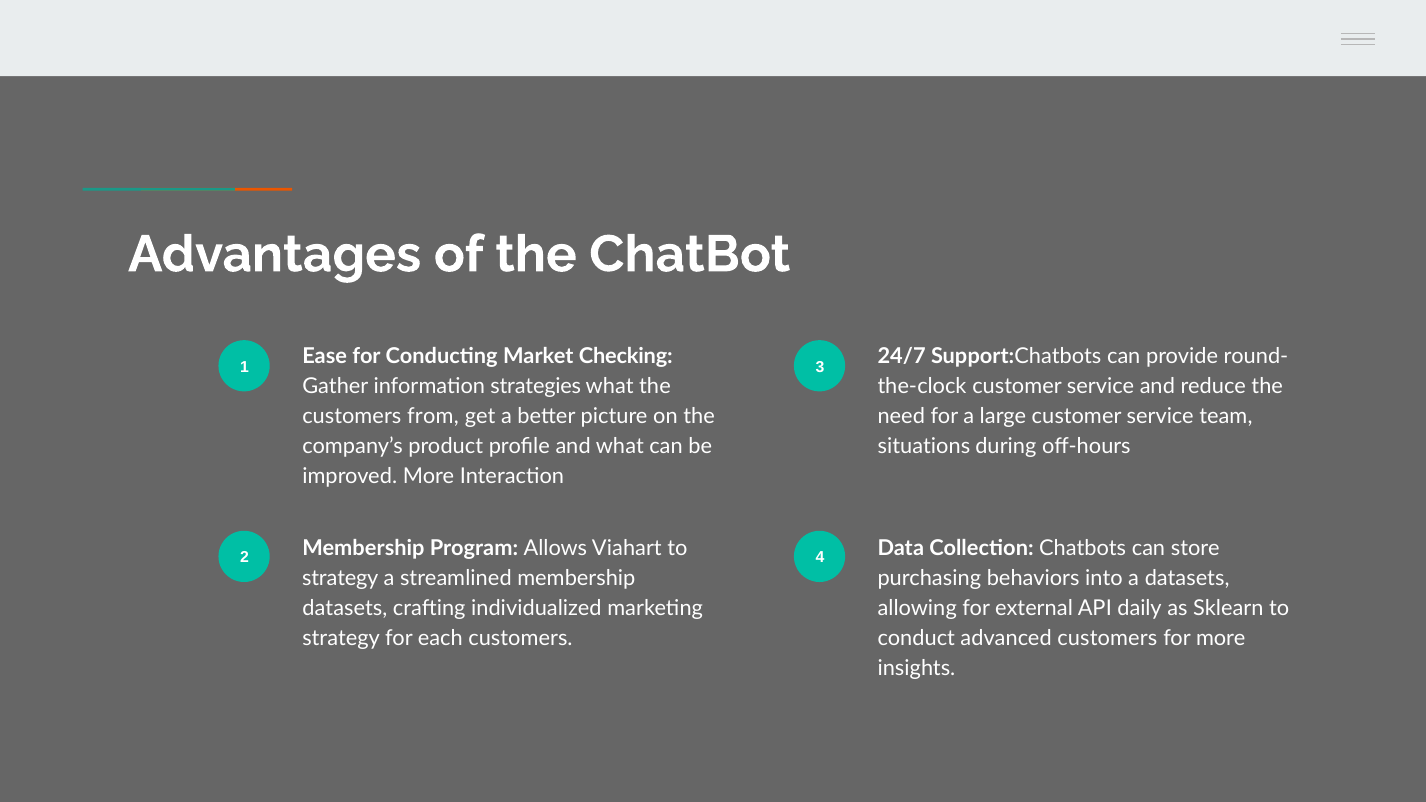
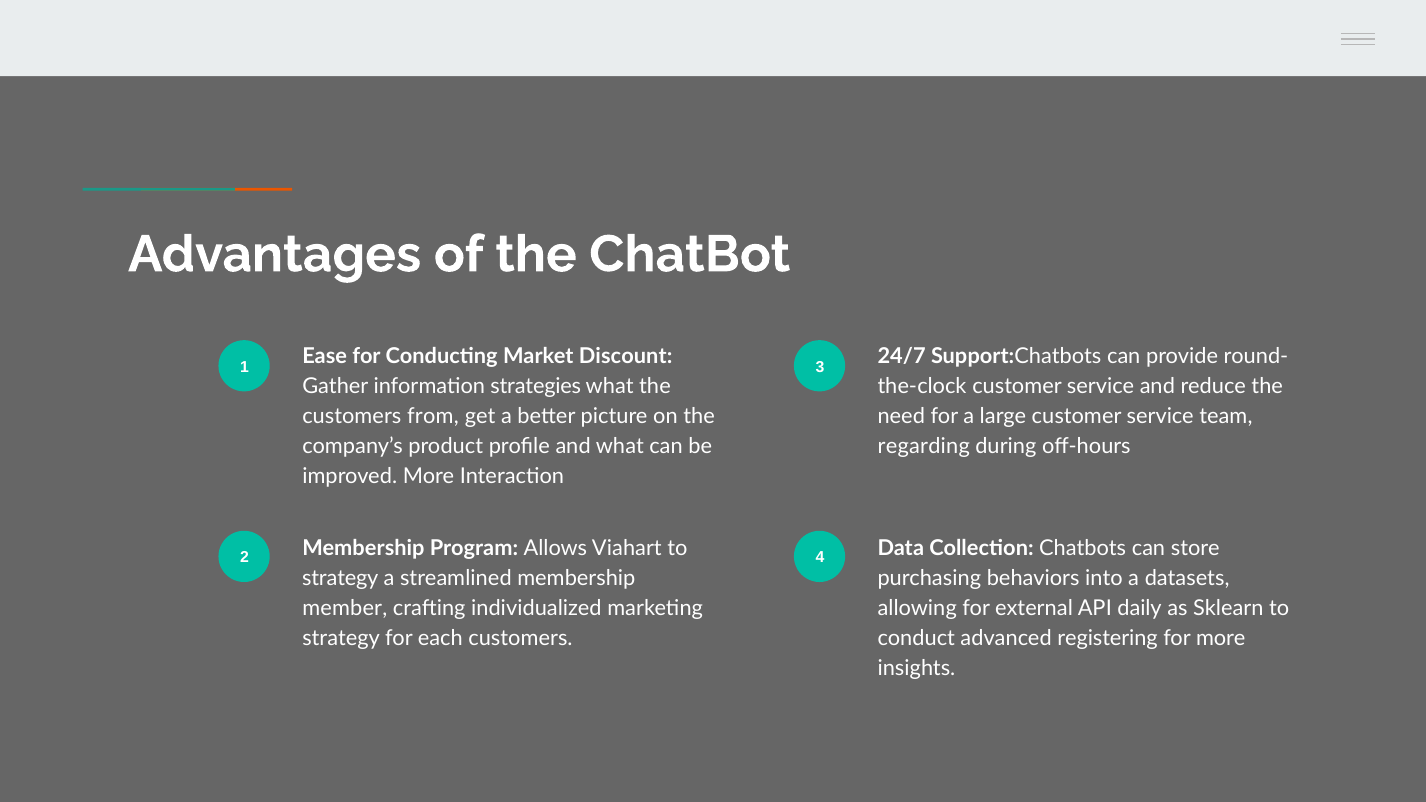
Checking: Checking -> Discount (626, 356)
situations: situations -> regarding (924, 446)
datasets: datasets -> member (345, 609)
advanced customers: customers -> registering (1108, 639)
